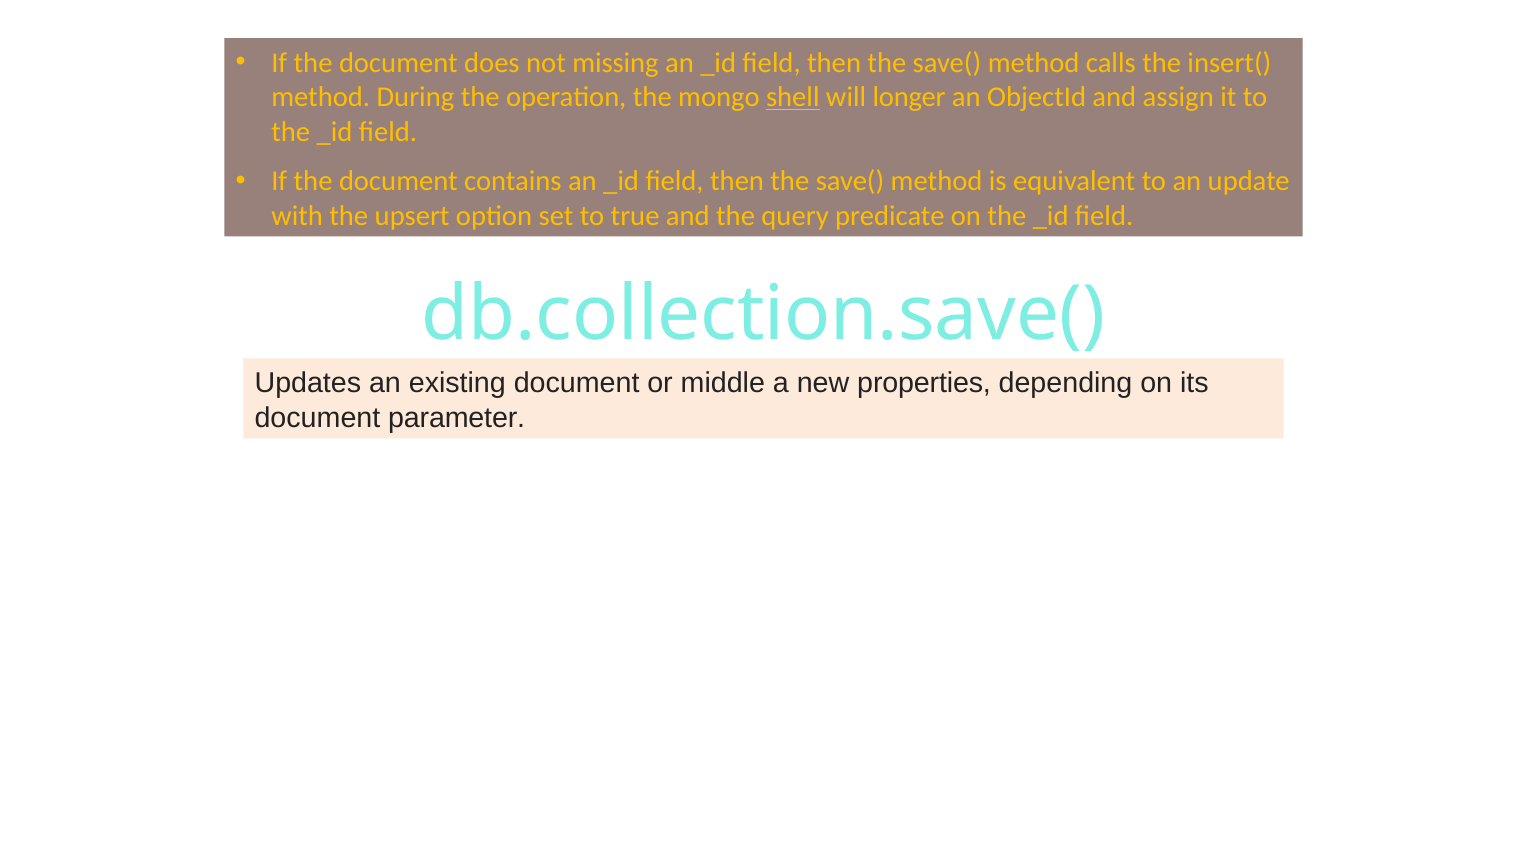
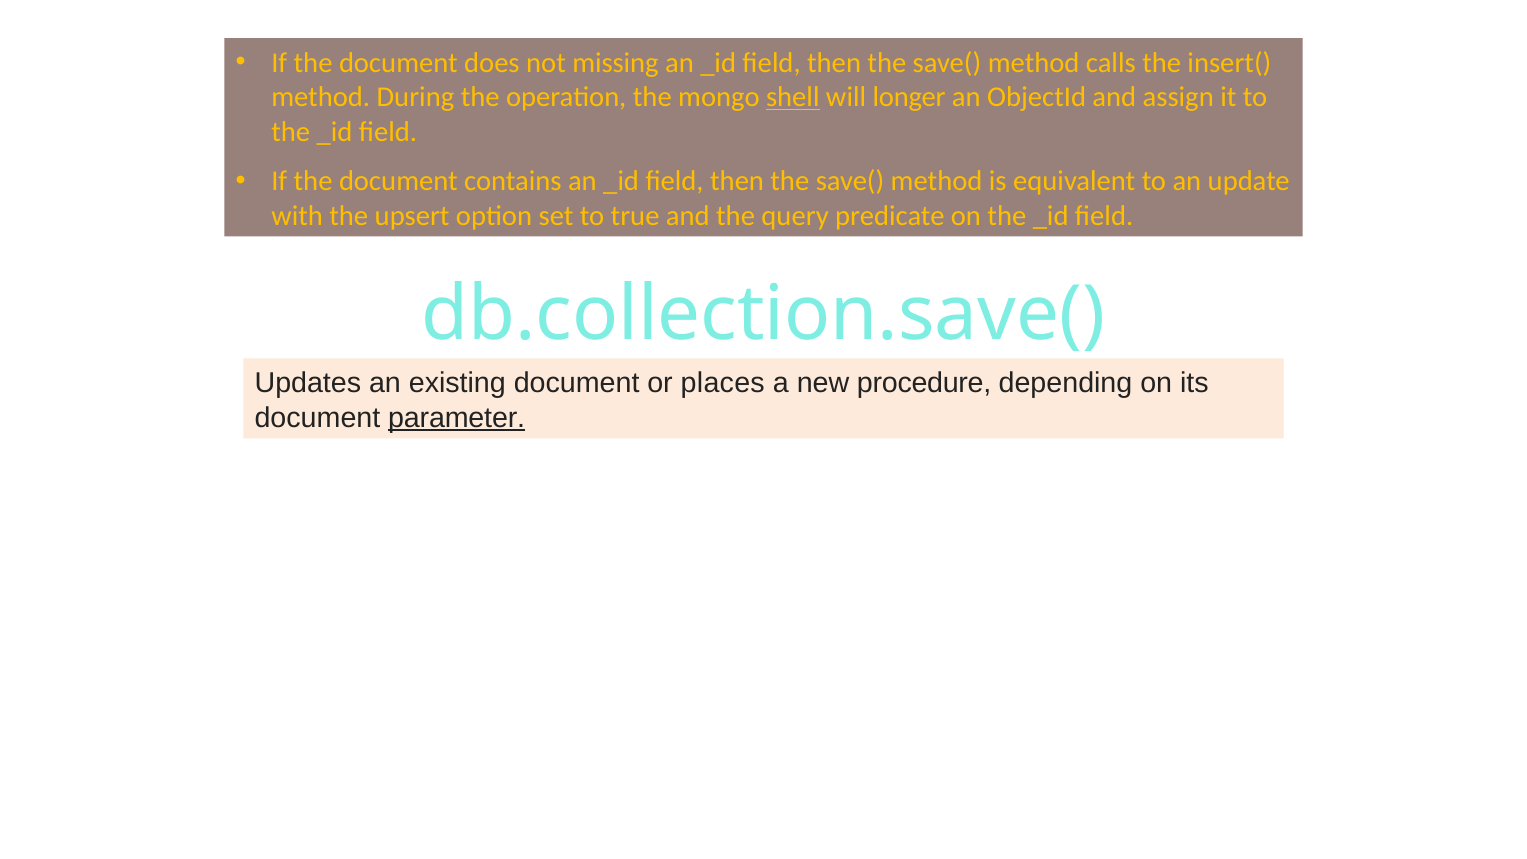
middle: middle -> places (723, 383)
properties: properties -> procedure (924, 383)
parameter underline: none -> present (457, 418)
